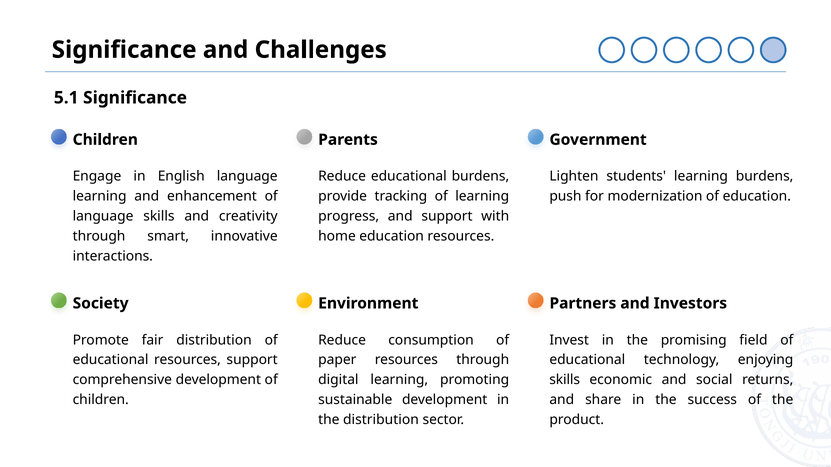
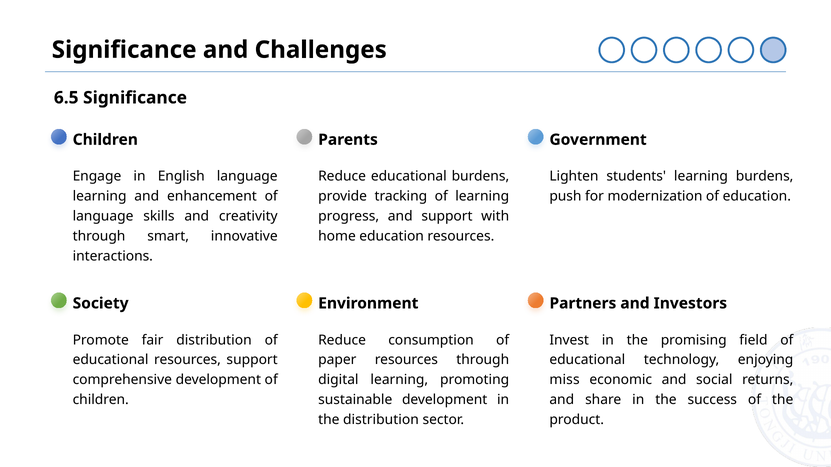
5.1: 5.1 -> 6.5 (66, 98)
skills: skills -> miss (565, 380)
